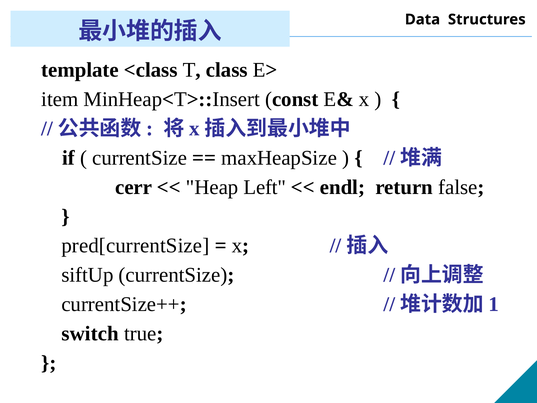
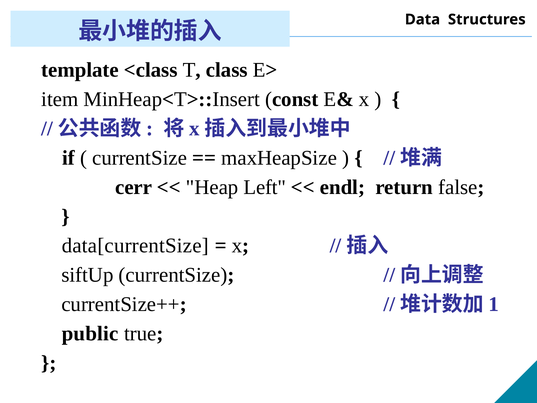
pred[currentSize: pred[currentSize -> data[currentSize (135, 246)
switch: switch -> public (90, 333)
